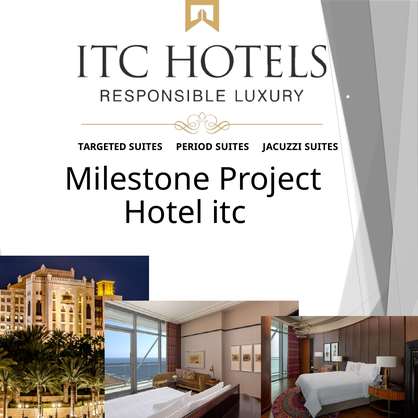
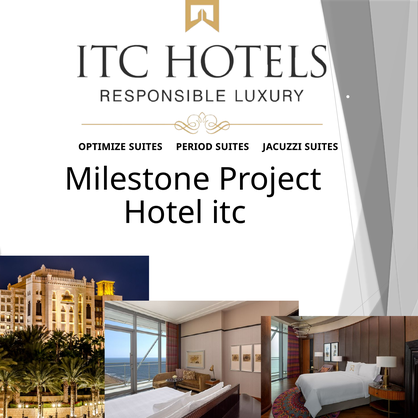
TARGETED: TARGETED -> OPTIMIZE (102, 147)
